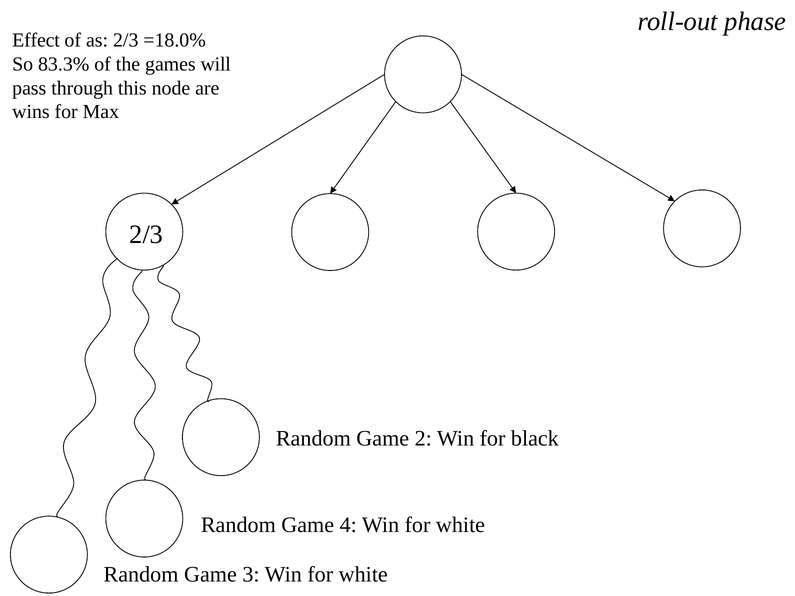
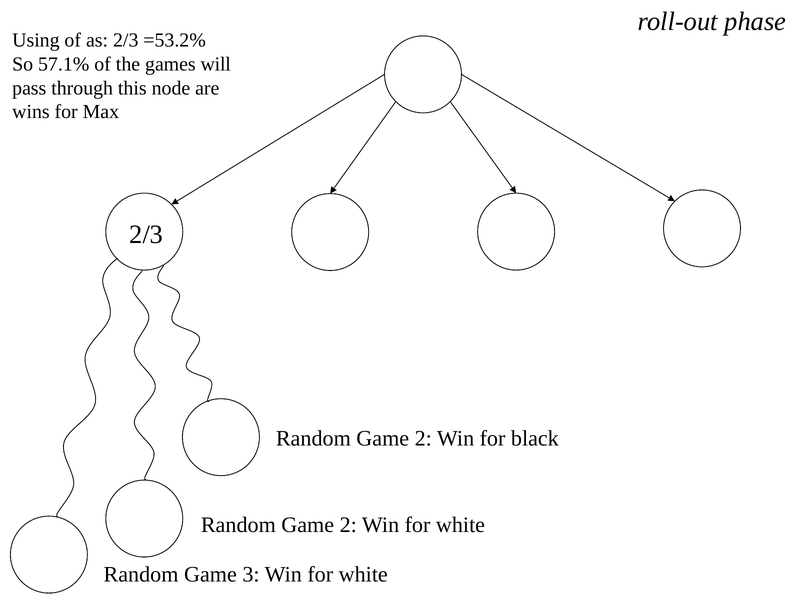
Effect: Effect -> Using (36, 40)
=18.0%: =18.0% -> =53.2% (175, 40)
83.3%: 83.3% -> 57.1% (64, 64)
4: 4 -> 2 (348, 525)
